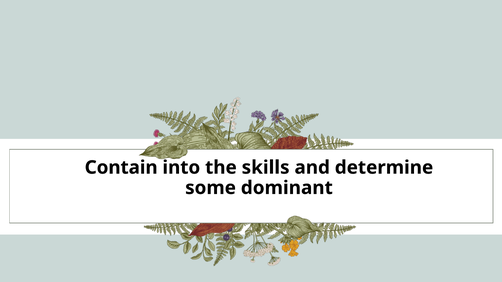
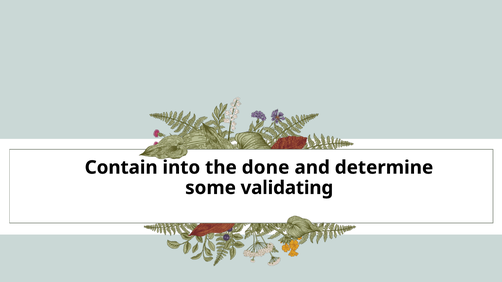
skills: skills -> done (266, 168)
dominant: dominant -> validating (287, 188)
